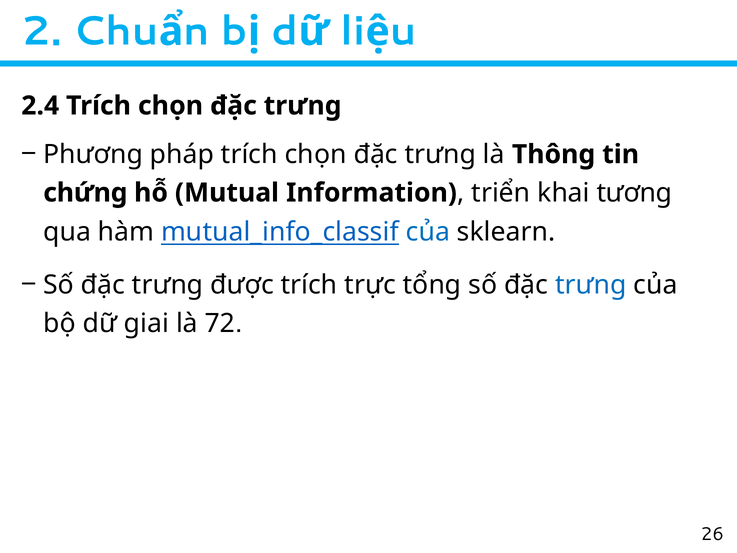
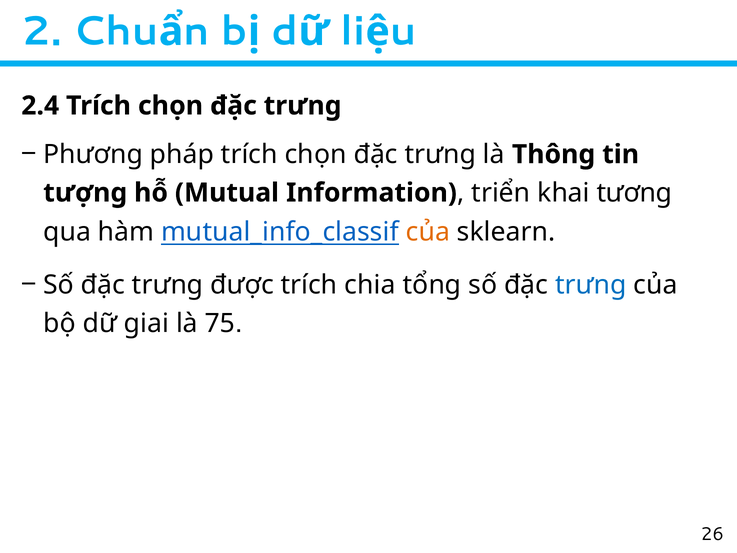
chứng: chứng -> tượng (85, 193)
của colour: blue -> orange (428, 232)
trực: trực -> chia (370, 285)
72: 72 -> 75 (220, 323)
